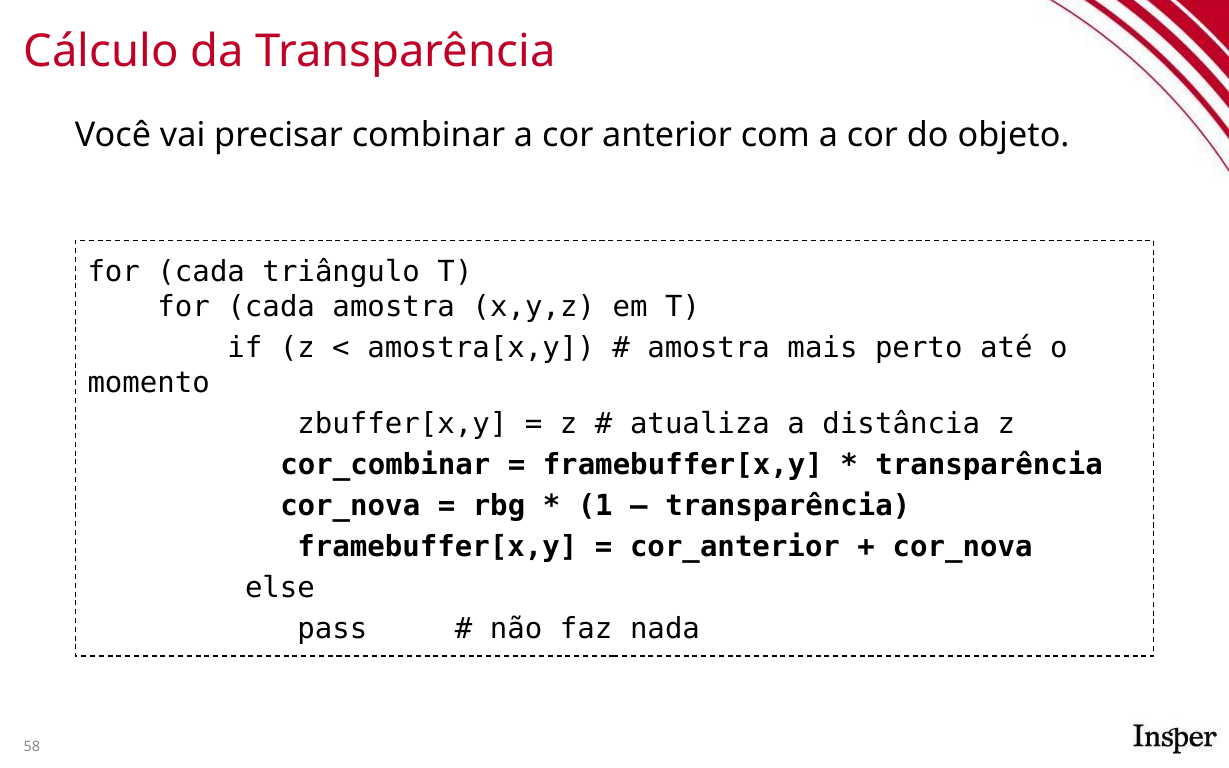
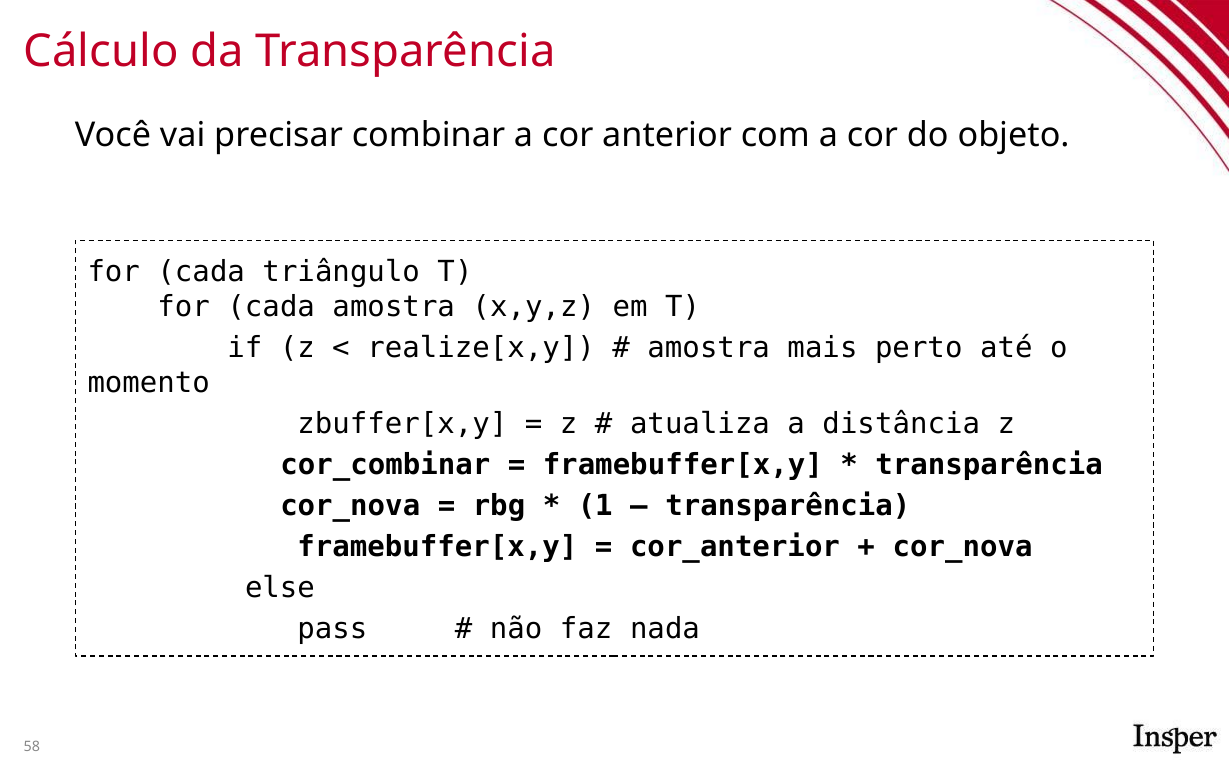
amostra[x,y: amostra[x,y -> realize[x,y (481, 348)
